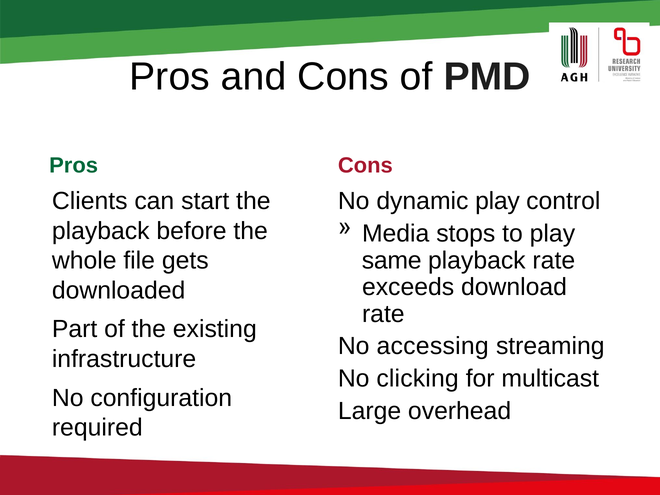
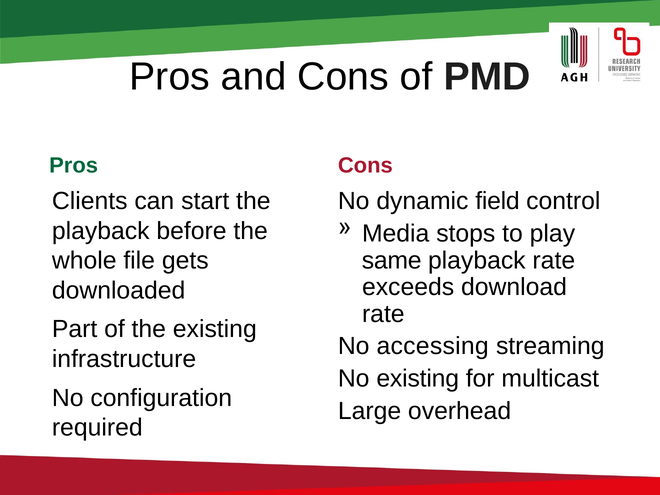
dynamic play: play -> field (497, 201)
No clicking: clicking -> existing (418, 379)
